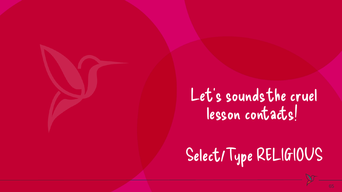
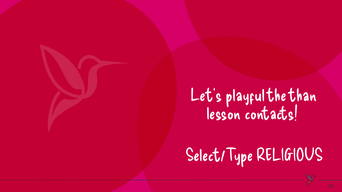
sounds: sounds -> playful (245, 96)
cruel: cruel -> than (304, 96)
